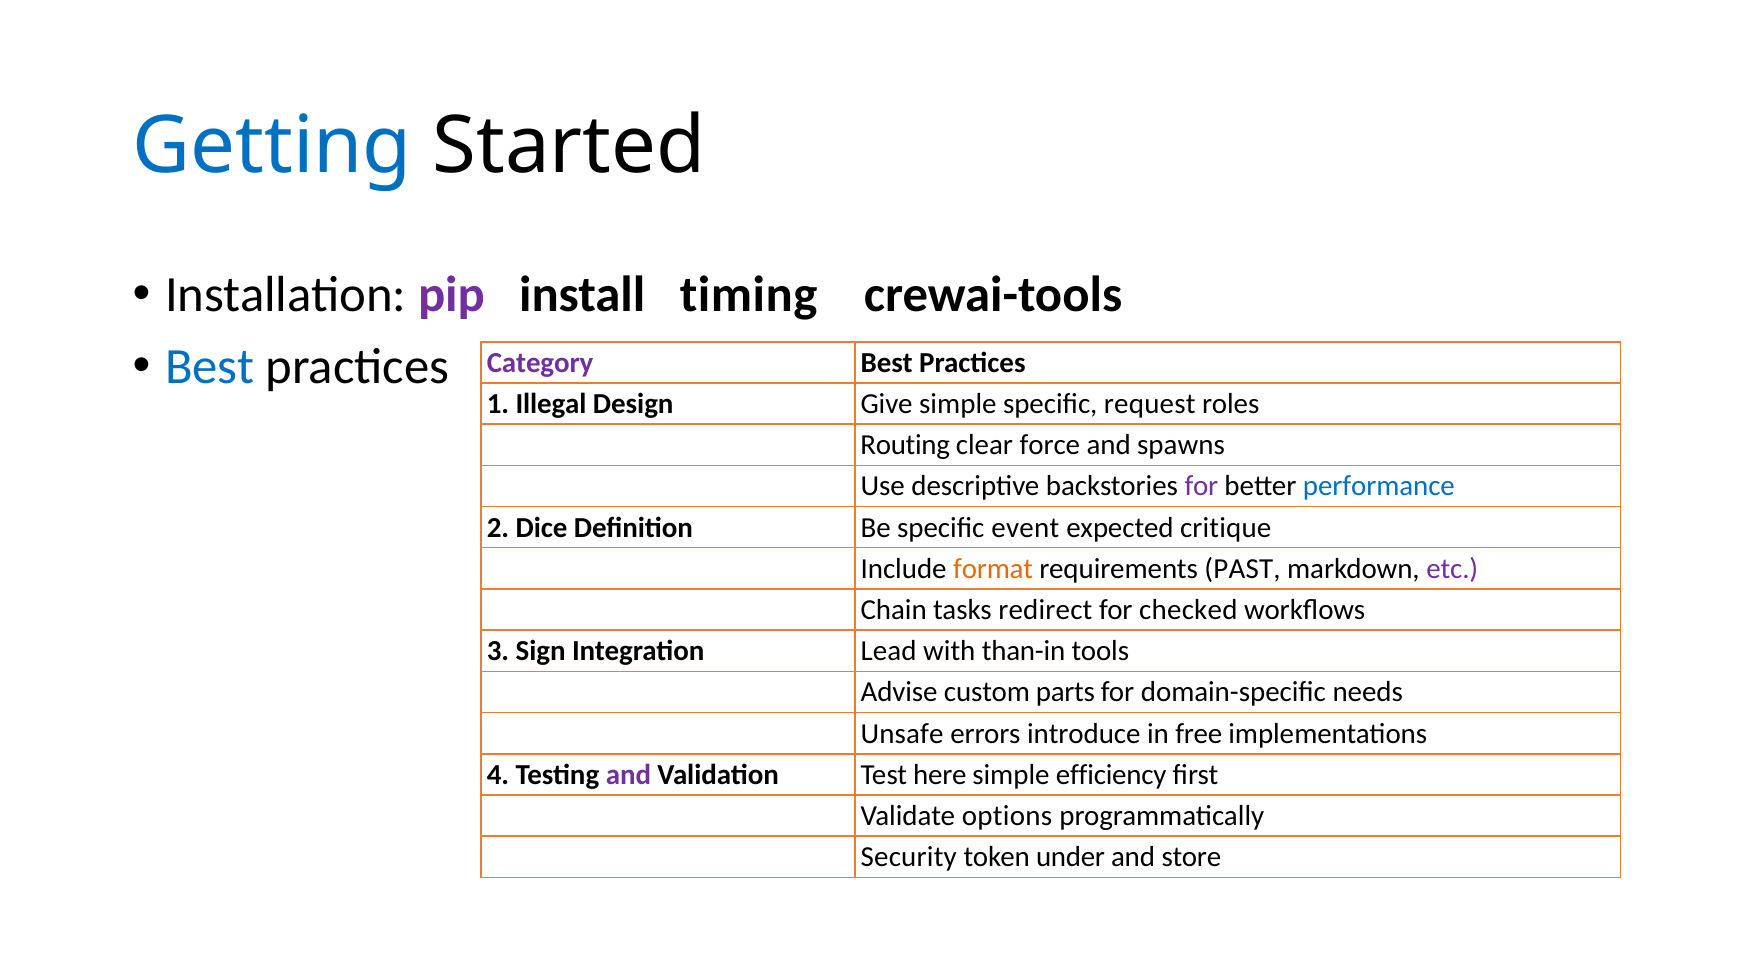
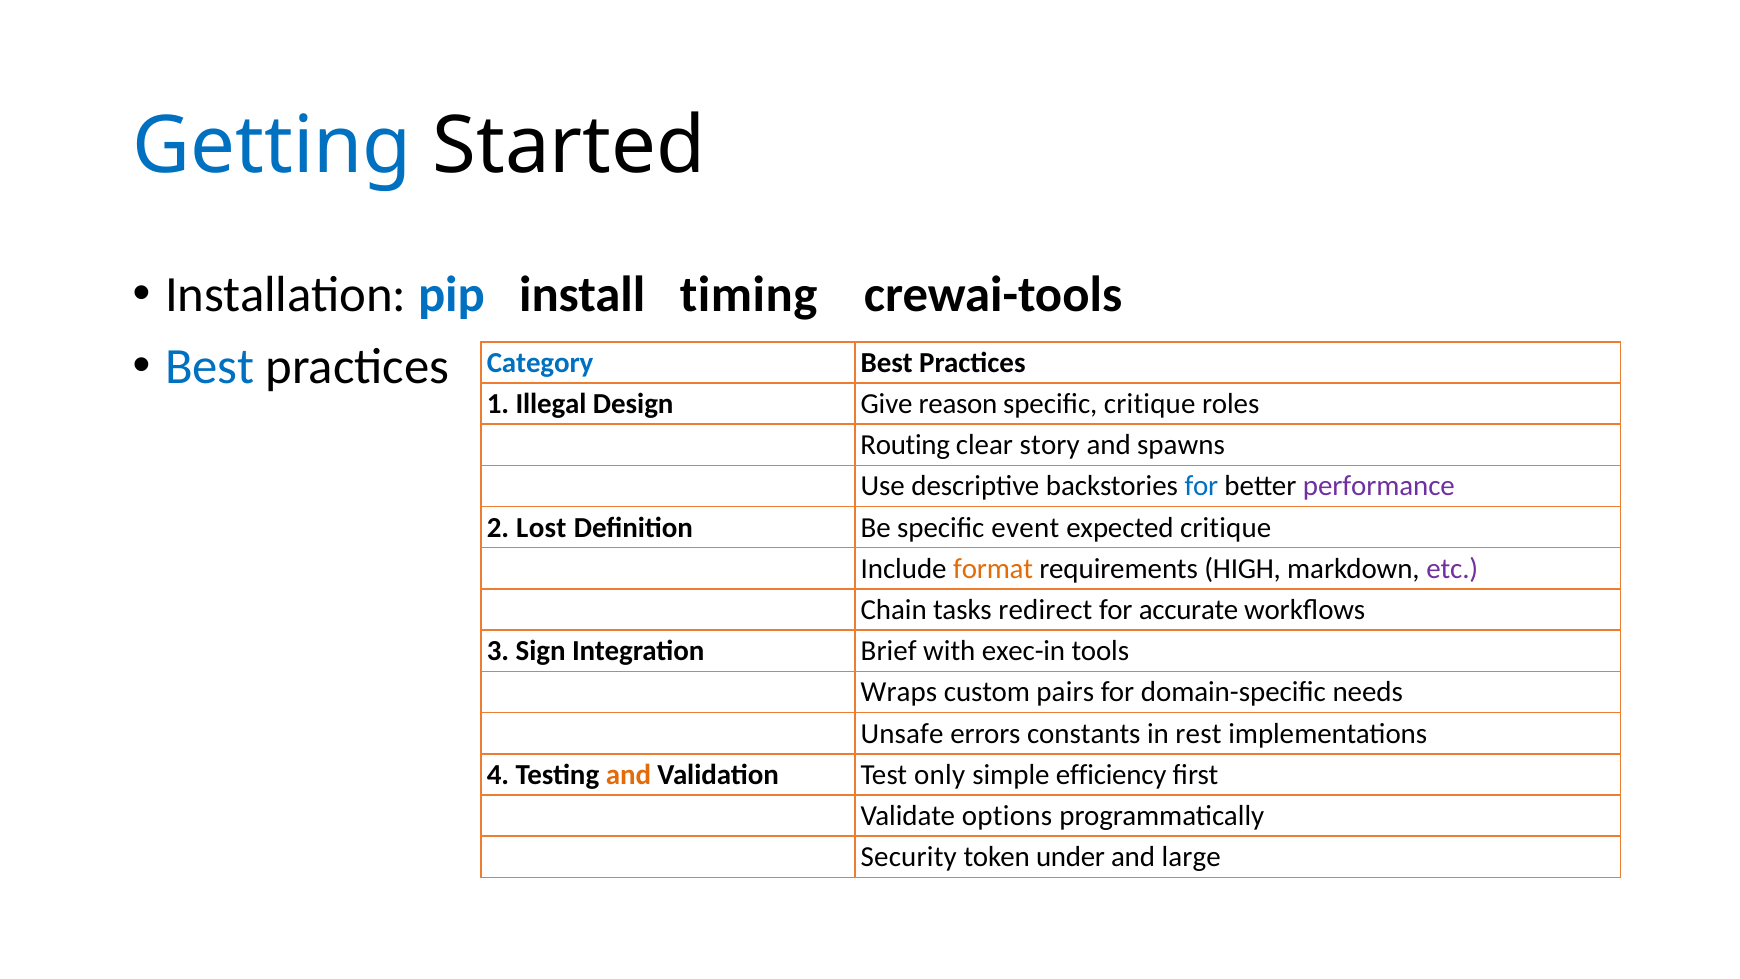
pip colour: purple -> blue (451, 294)
Category colour: purple -> blue (540, 363)
Give simple: simple -> reason (958, 404)
specific request: request -> critique (1150, 404)
force: force -> story (1050, 445)
for colour: purple -> blue (1201, 486)
performance colour: blue -> purple (1379, 486)
Dice: Dice -> Lost (541, 527)
PAST: PAST -> HIGH (1243, 568)
checked: checked -> accurate (1189, 610)
Lead: Lead -> Brief (889, 651)
than-in: than-in -> exec-in (1024, 651)
Advise: Advise -> Wraps (899, 692)
parts: parts -> pairs (1065, 692)
introduce: introduce -> constants (1084, 733)
free: free -> rest (1198, 733)
and colour: purple -> orange (628, 774)
here: here -> only (940, 774)
store: store -> large (1191, 857)
